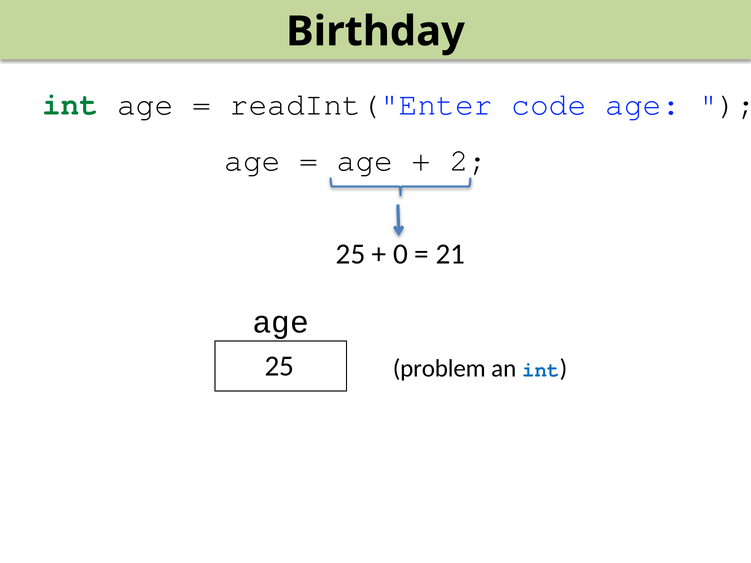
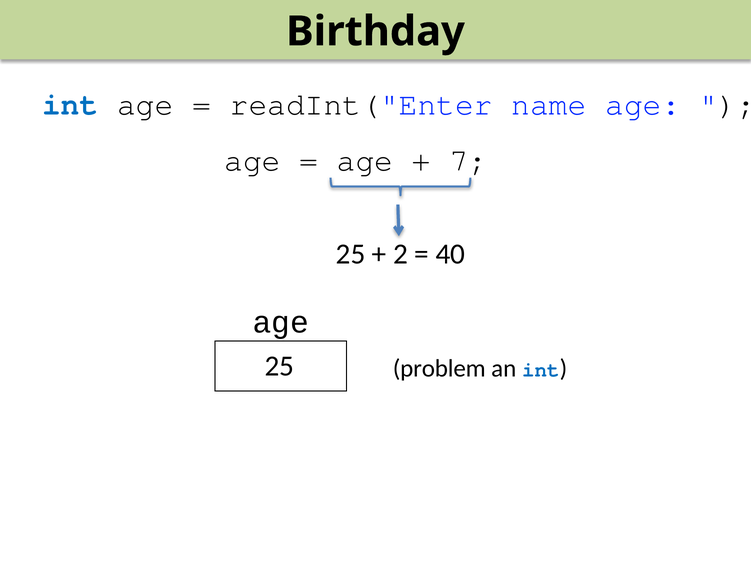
int colour: green -> blue (70, 104)
code: code -> name (549, 104)
2: 2 -> 7 (468, 161)
0: 0 -> 2 (400, 254)
21: 21 -> 40 (450, 254)
